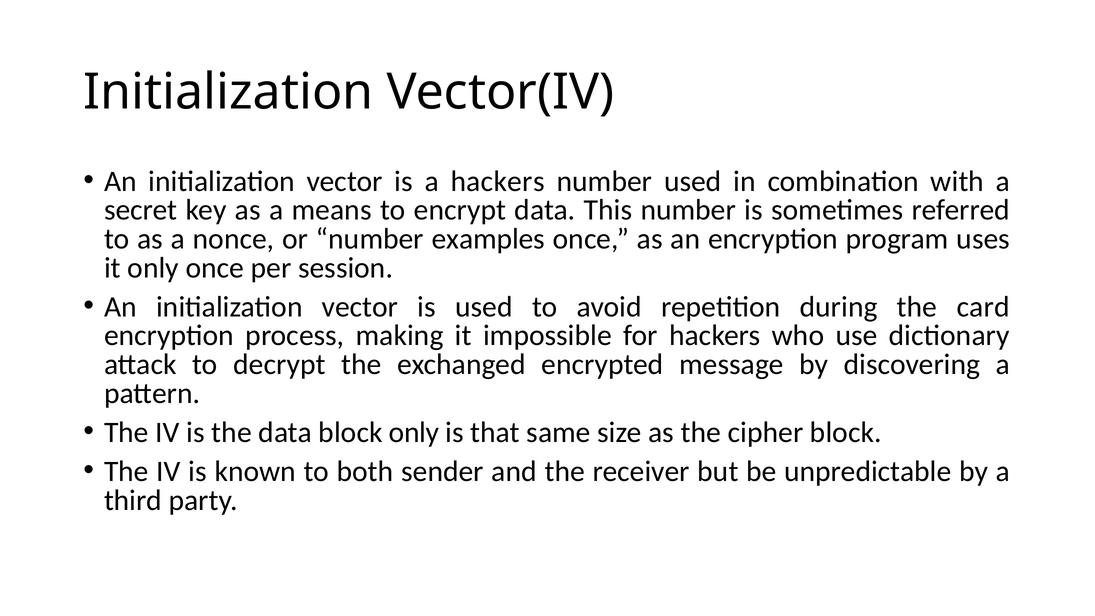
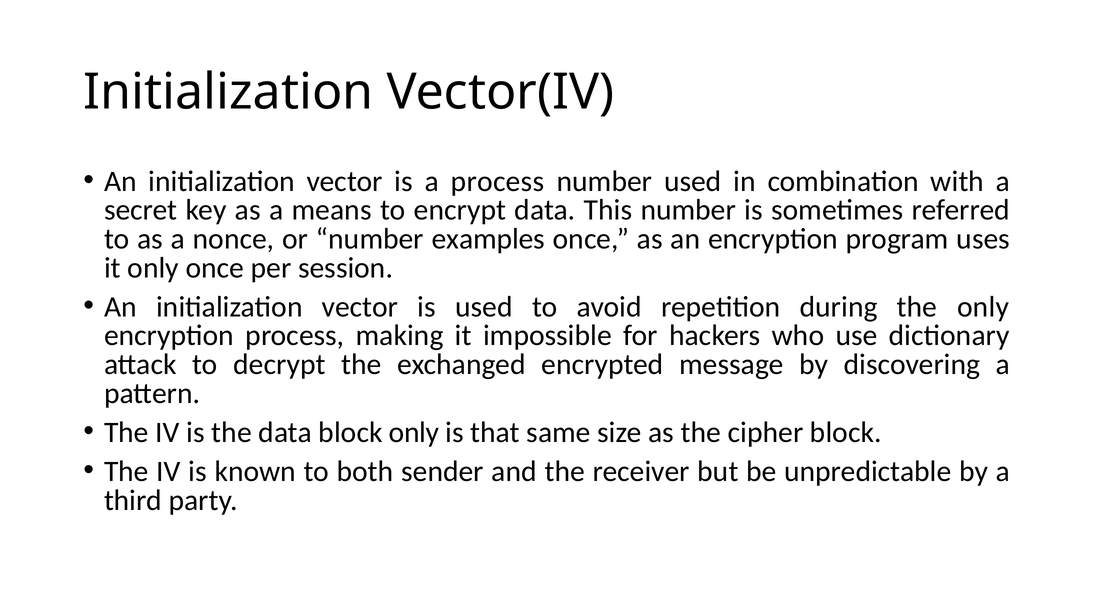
a hackers: hackers -> process (498, 181)
the card: card -> only (983, 307)
